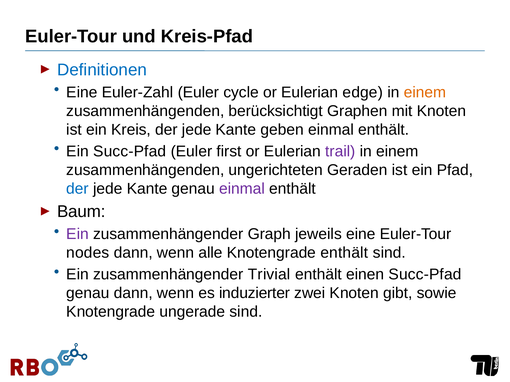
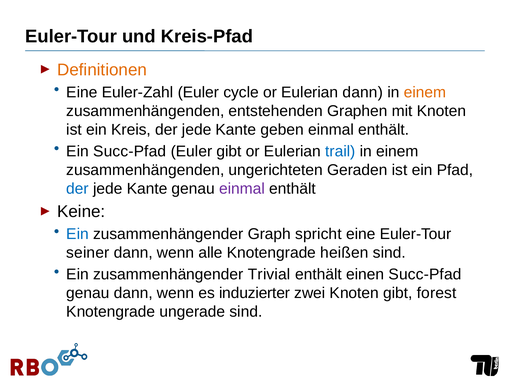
Definitionen colour: blue -> orange (102, 70)
Eulerian edge: edge -> dann (363, 92)
berücksichtigt: berücksichtigt -> entstehenden (276, 111)
Euler first: first -> gibt (229, 151)
trail colour: purple -> blue (340, 151)
Baum: Baum -> Keine (81, 212)
Ein colour: purple -> blue (78, 234)
jeweils: jeweils -> spricht (318, 234)
nodes: nodes -> seiner (88, 253)
Knotengrade enthält: enthält -> heißen (344, 253)
sowie: sowie -> forest (437, 294)
